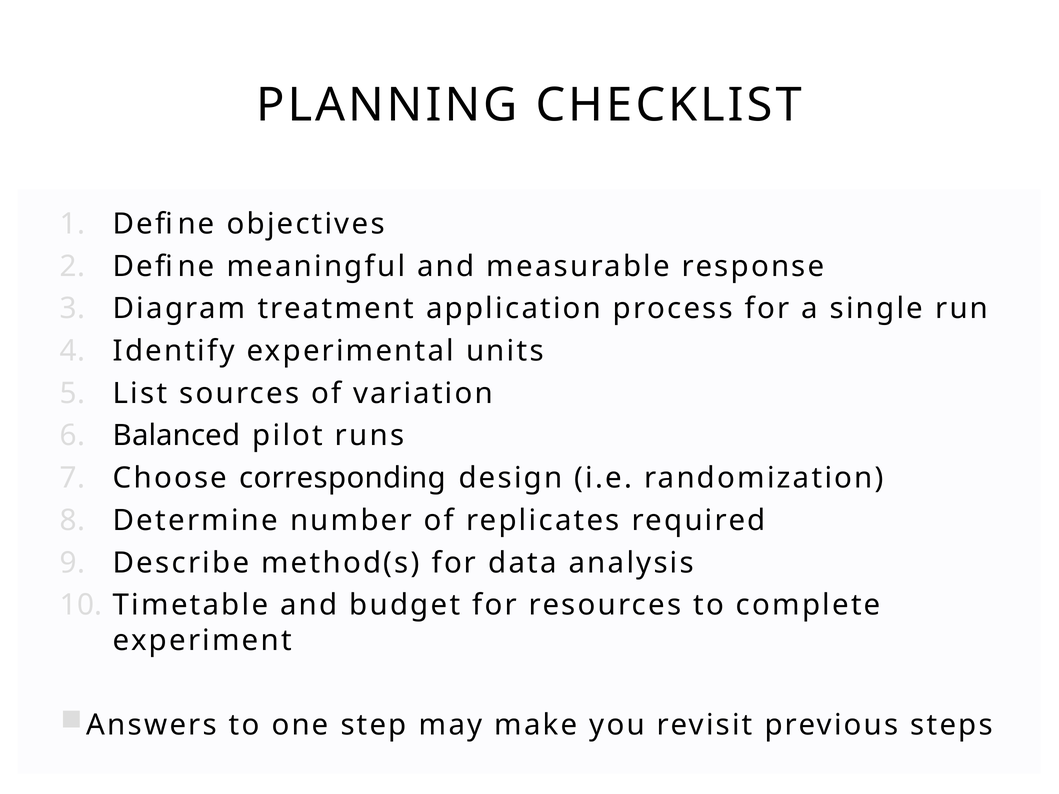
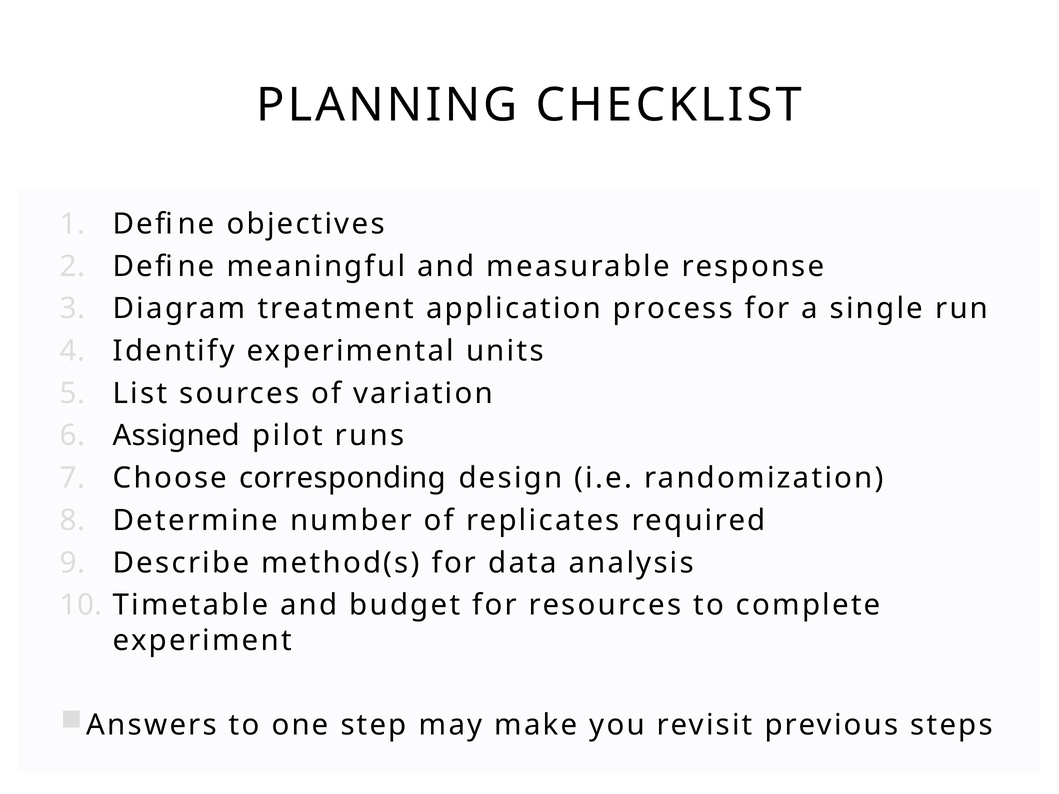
Balanced: Balanced -> Assigned (177, 436)
